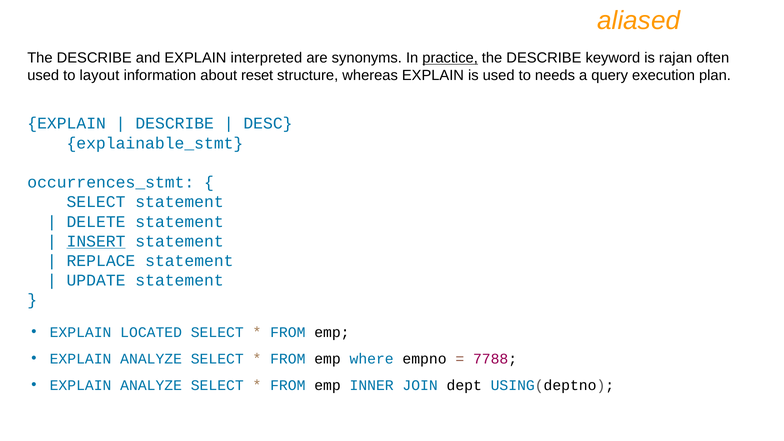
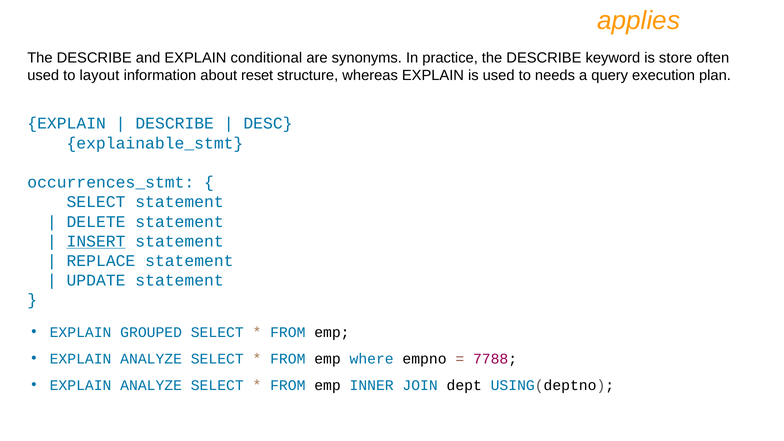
aliased: aliased -> applies (639, 20)
interpreted: interpreted -> conditional (266, 58)
practice underline: present -> none (450, 58)
rajan: rajan -> store (676, 58)
LOCATED: LOCATED -> GROUPED (151, 332)
